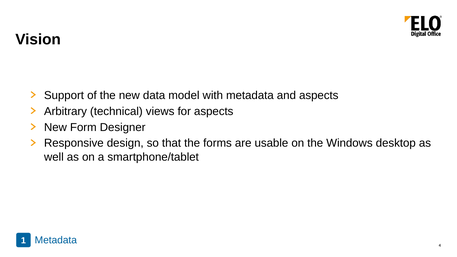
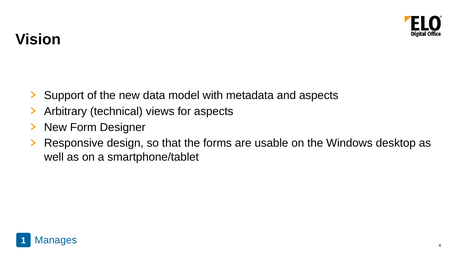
1 Metadata: Metadata -> Manages (56, 240)
